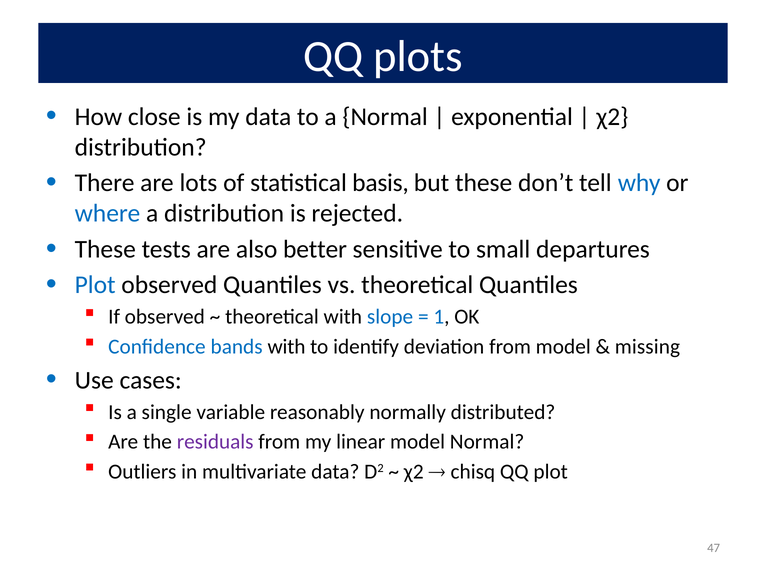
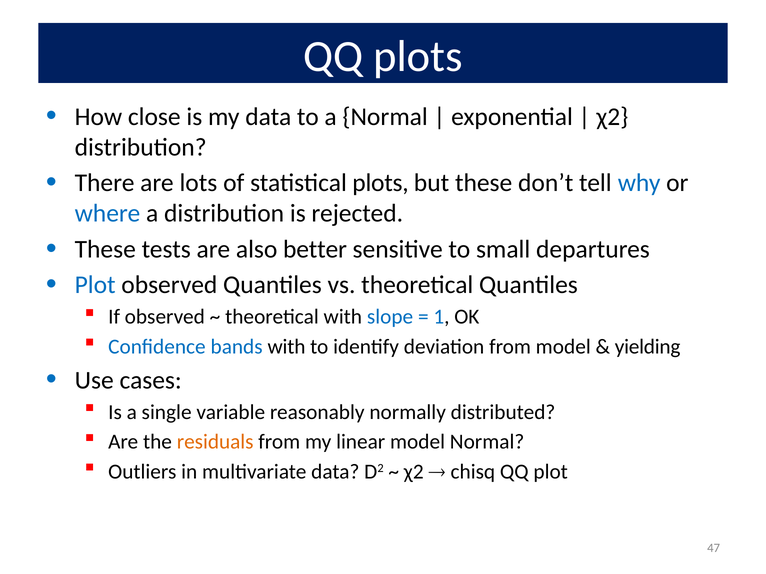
statistical basis: basis -> plots (381, 183)
missing: missing -> yielding (648, 347)
residuals colour: purple -> orange (215, 442)
